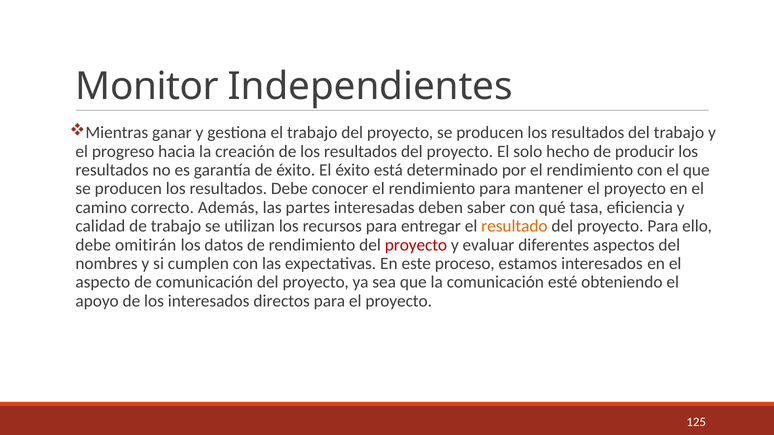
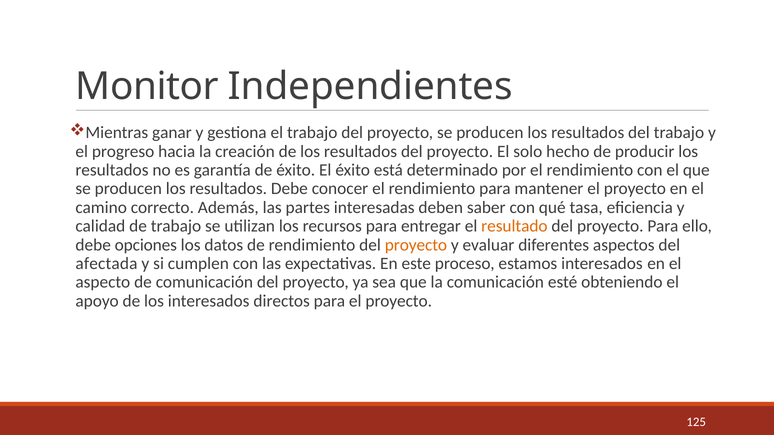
omitirán: omitirán -> opciones (146, 245)
proyecto colour: red -> orange (416, 245)
nombres: nombres -> afectada (106, 264)
